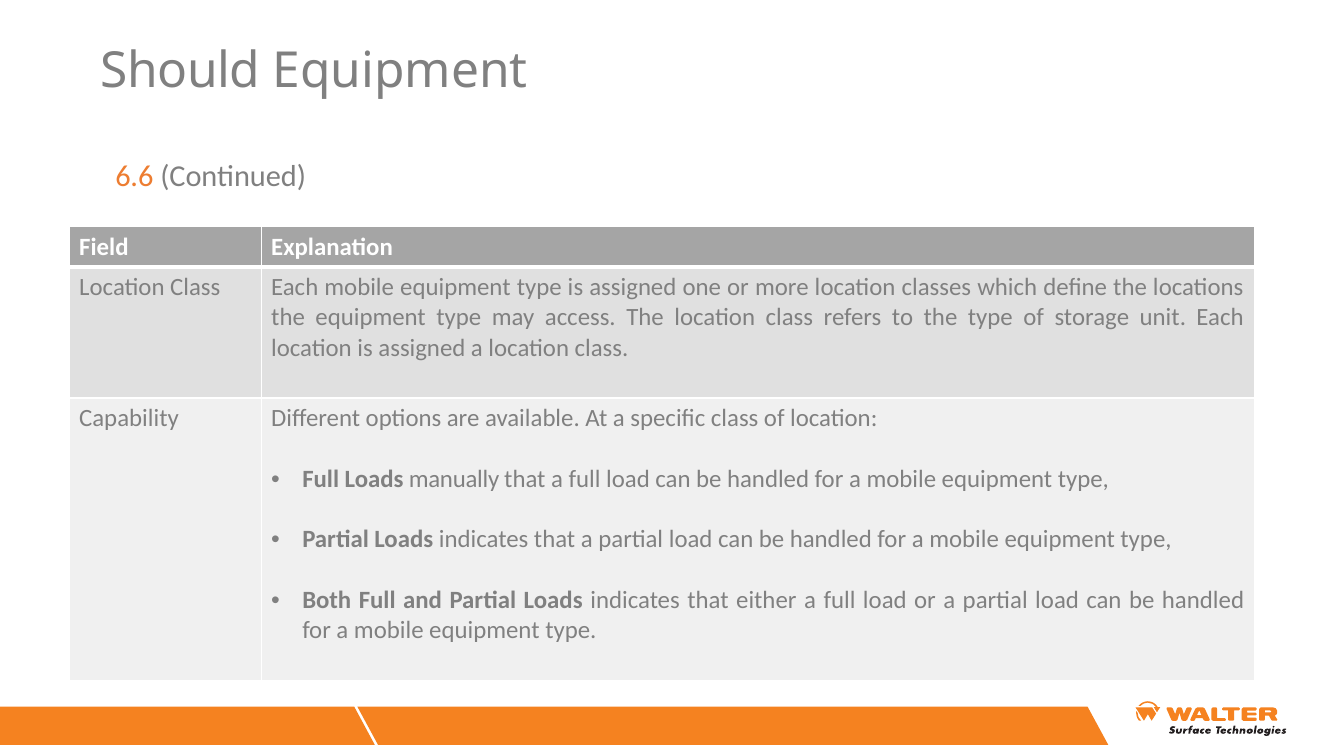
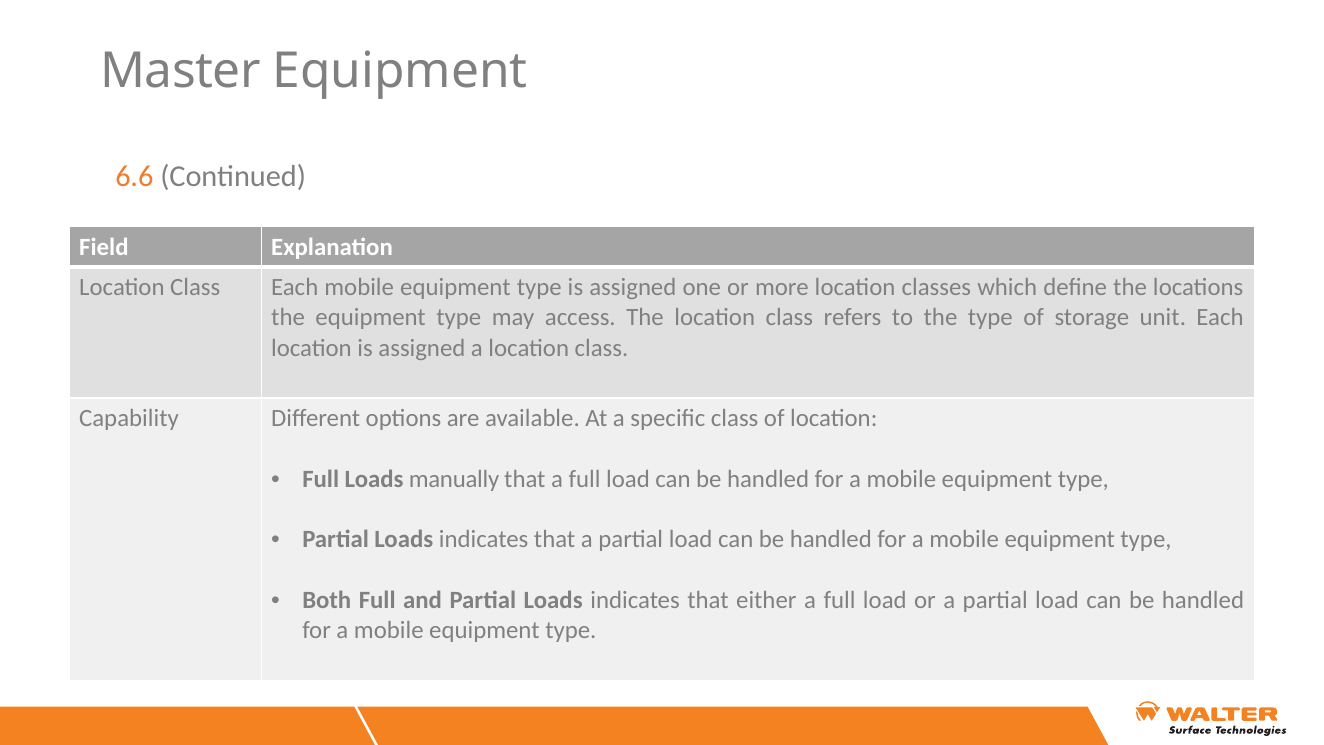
Should: Should -> Master (181, 71)
